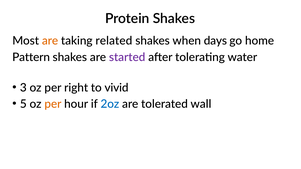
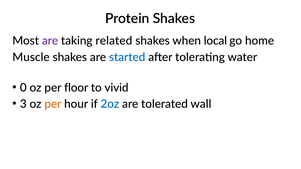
are colour: orange -> purple (50, 41)
days: days -> local (215, 41)
Pattern: Pattern -> Muscle (31, 57)
started colour: purple -> blue (127, 57)
3: 3 -> 0 (23, 88)
right: right -> floor (76, 88)
5: 5 -> 3 (23, 104)
